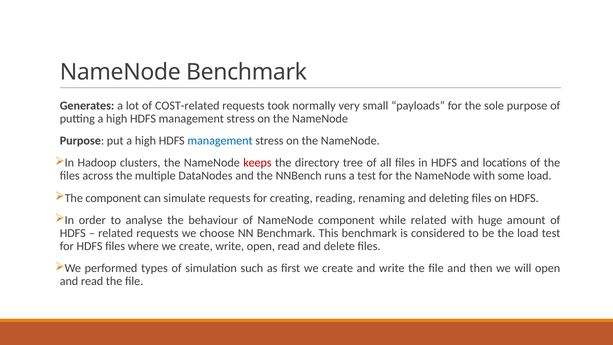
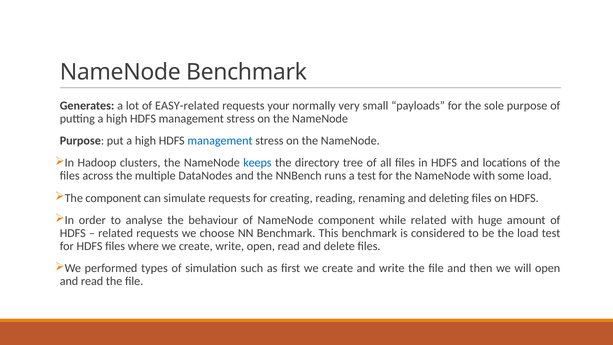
COST-related: COST-related -> EASY-related (187, 106)
took: took -> your (278, 106)
keeps colour: red -> blue (257, 163)
